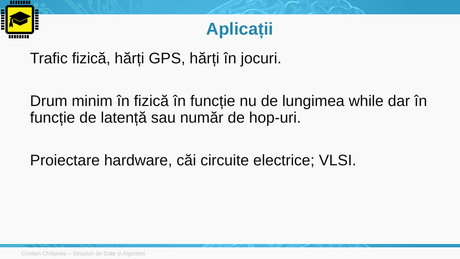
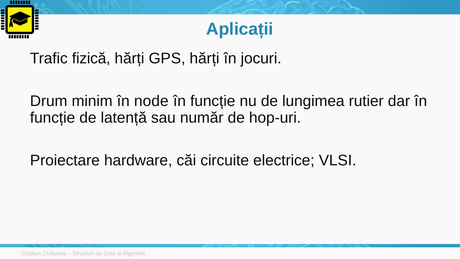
în fizică: fizică -> node (151, 101)
while: while -> rutier (366, 101)
